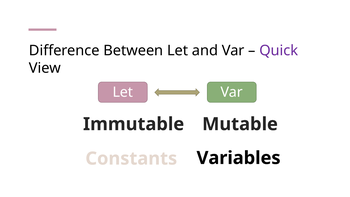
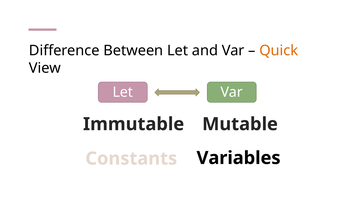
Quick colour: purple -> orange (279, 50)
